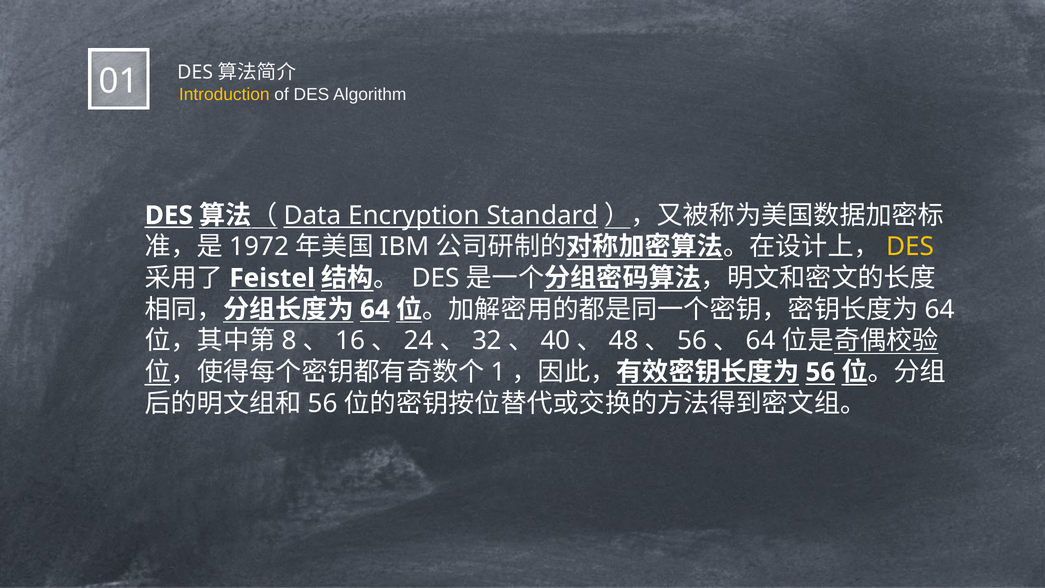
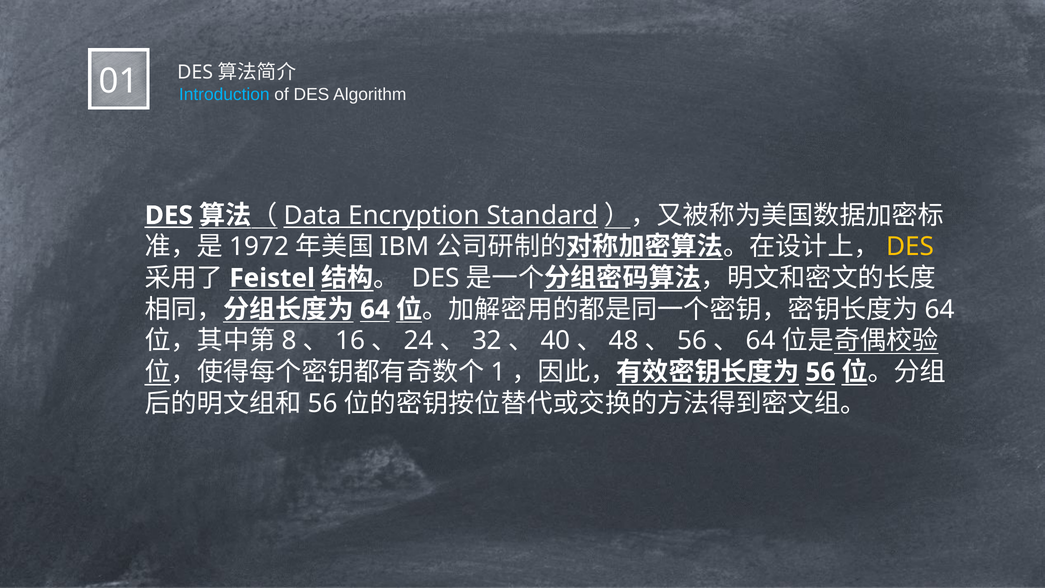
Introduction colour: yellow -> light blue (224, 94)
